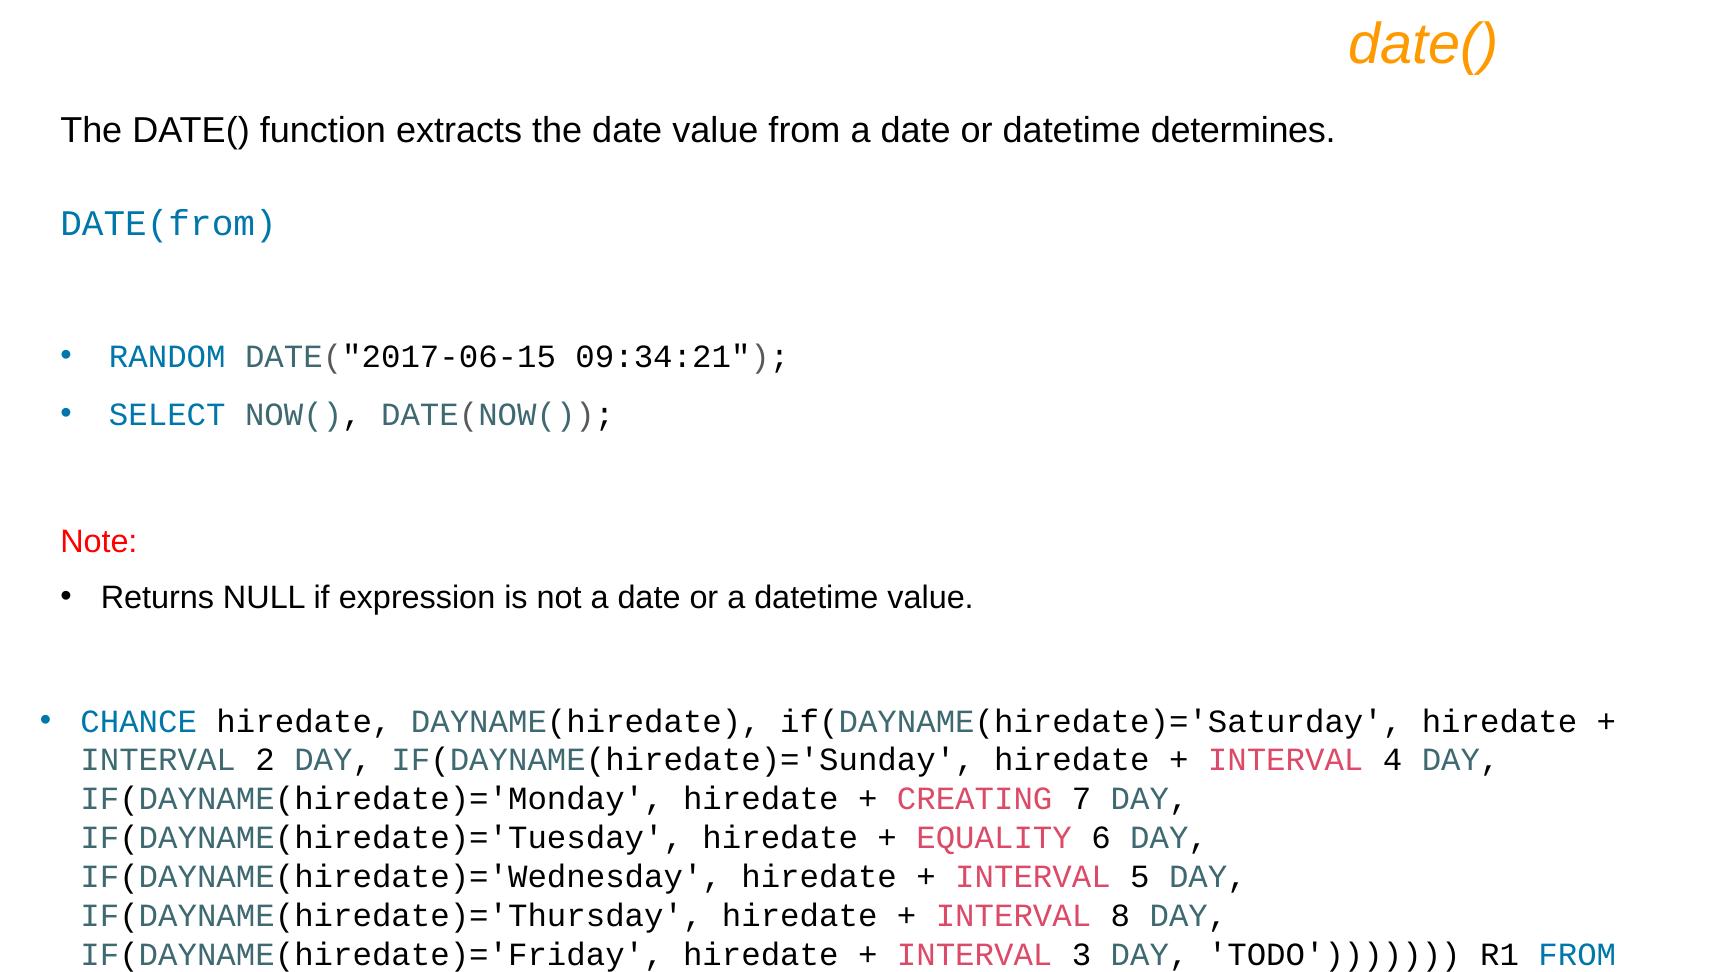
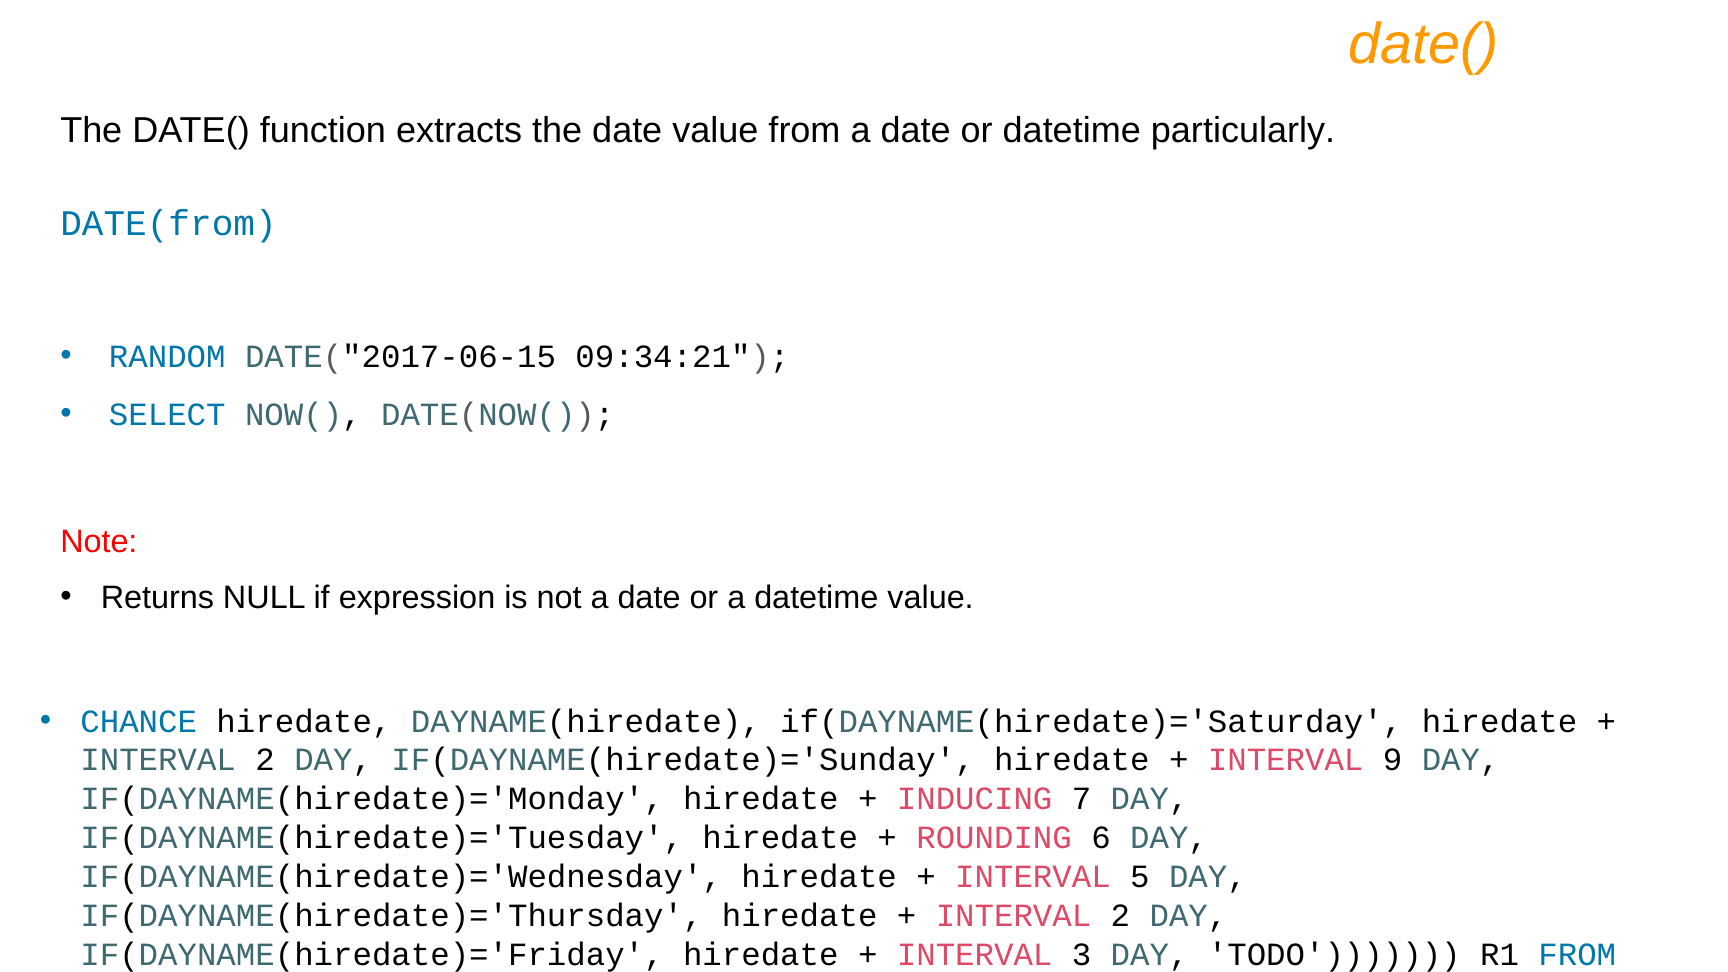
determines: determines -> particularly (1243, 130)
4: 4 -> 9 (1393, 760)
CREATING: CREATING -> INDUCING (975, 799)
EQUALITY: EQUALITY -> ROUNDING (994, 838)
8: 8 -> 2 (1120, 916)
